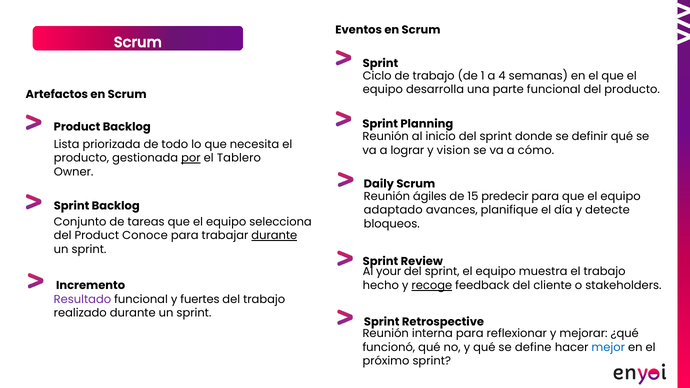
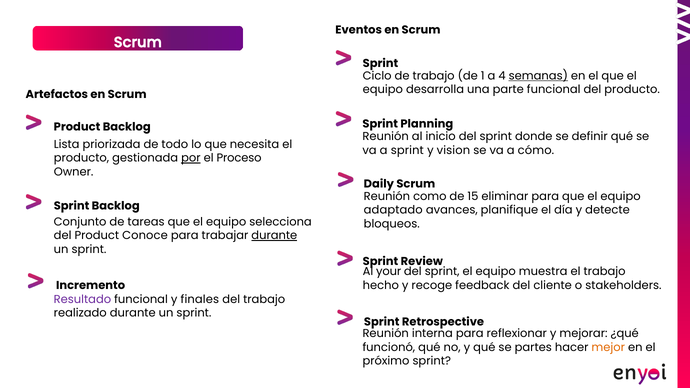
semanas underline: none -> present (538, 76)
a lograr: lograr -> sprint (407, 150)
Tablero: Tablero -> Proceso (239, 158)
ágiles: ágiles -> como (430, 196)
predecir: predecir -> eliminar (505, 196)
recoge underline: present -> none (432, 286)
fuertes: fuertes -> finales (200, 299)
define: define -> partes (533, 347)
mejor colour: blue -> orange (608, 347)
